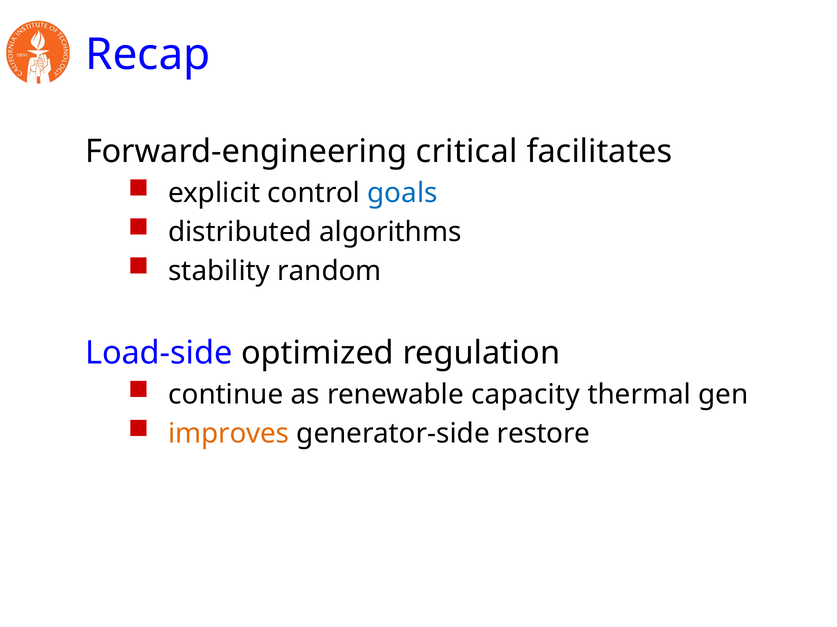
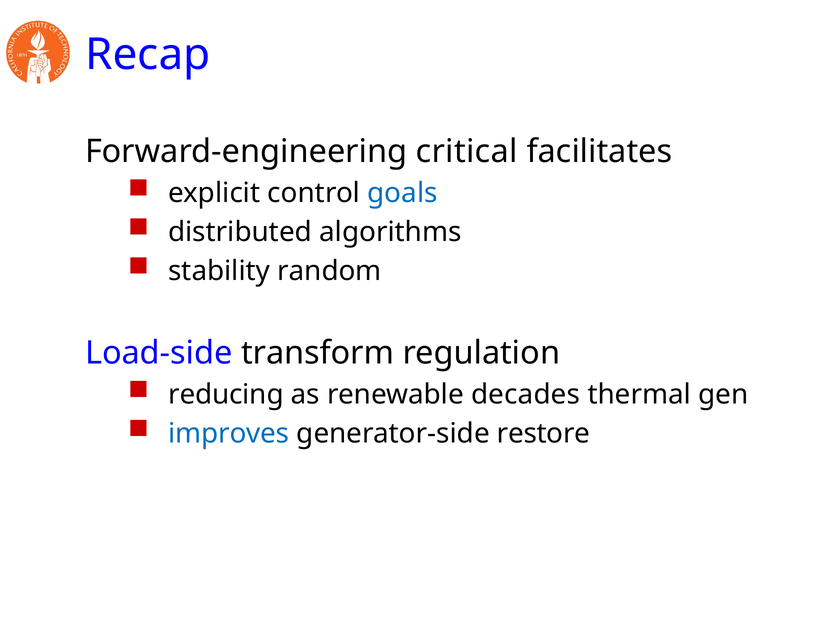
optimized: optimized -> transform (318, 353)
continue: continue -> reducing (226, 395)
capacity: capacity -> decades (526, 395)
improves colour: orange -> blue (229, 434)
